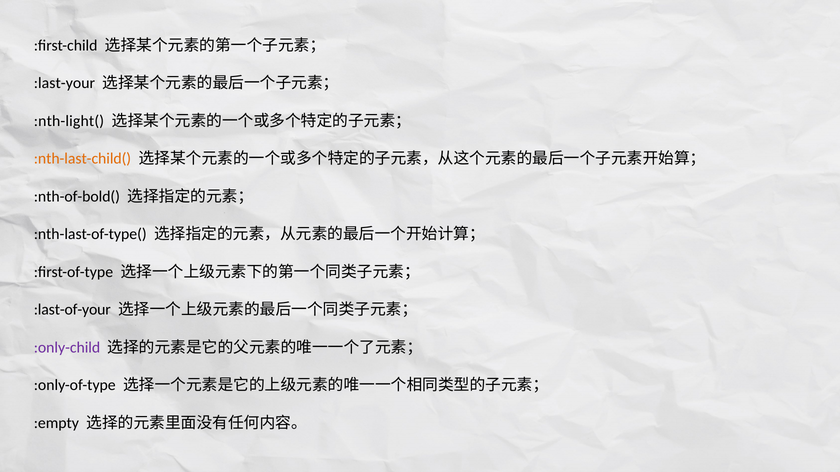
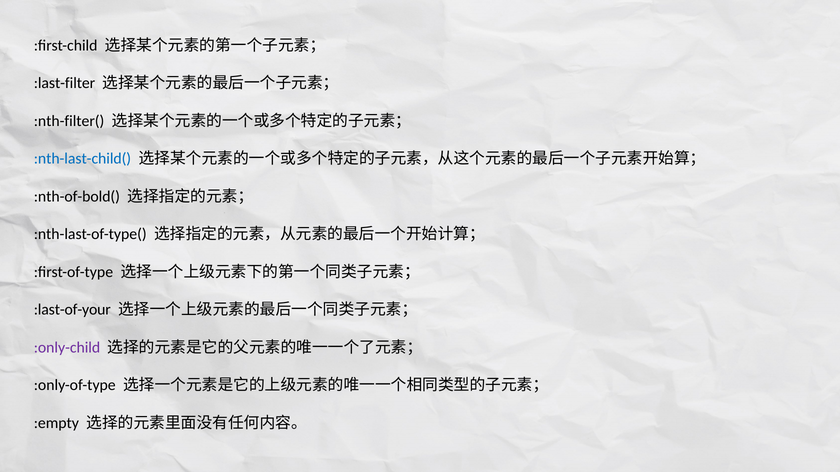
:last-your: :last-your -> :last-filter (65, 83)
:nth-light(: :nth-light( -> :nth-filter( (69, 121)
:nth-last-child( colour: orange -> blue (82, 159)
